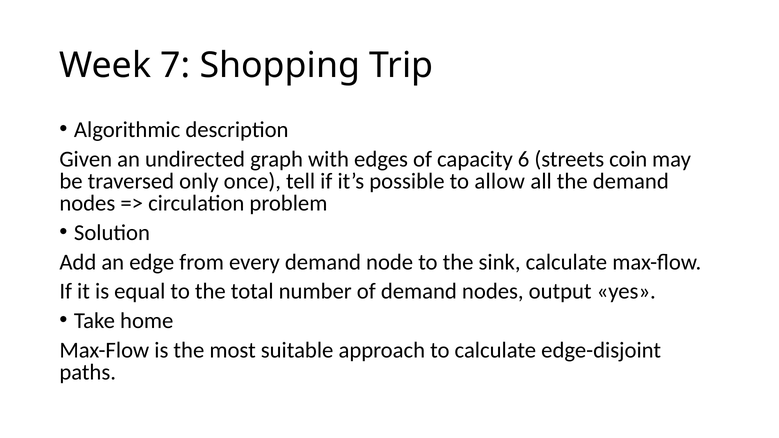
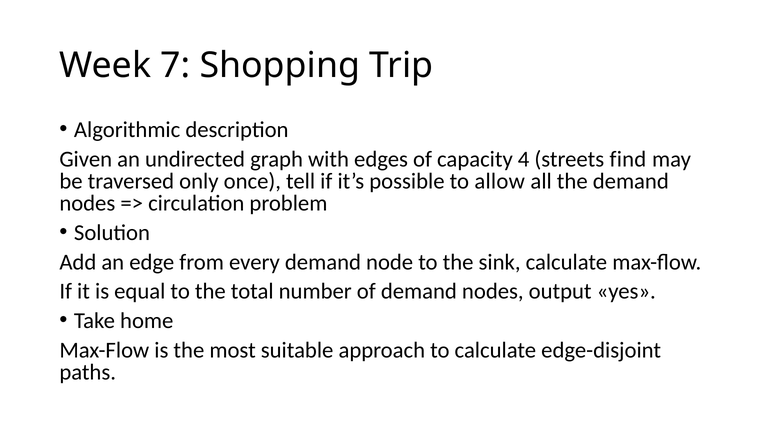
6: 6 -> 4 (524, 159)
coin: coin -> find (628, 159)
